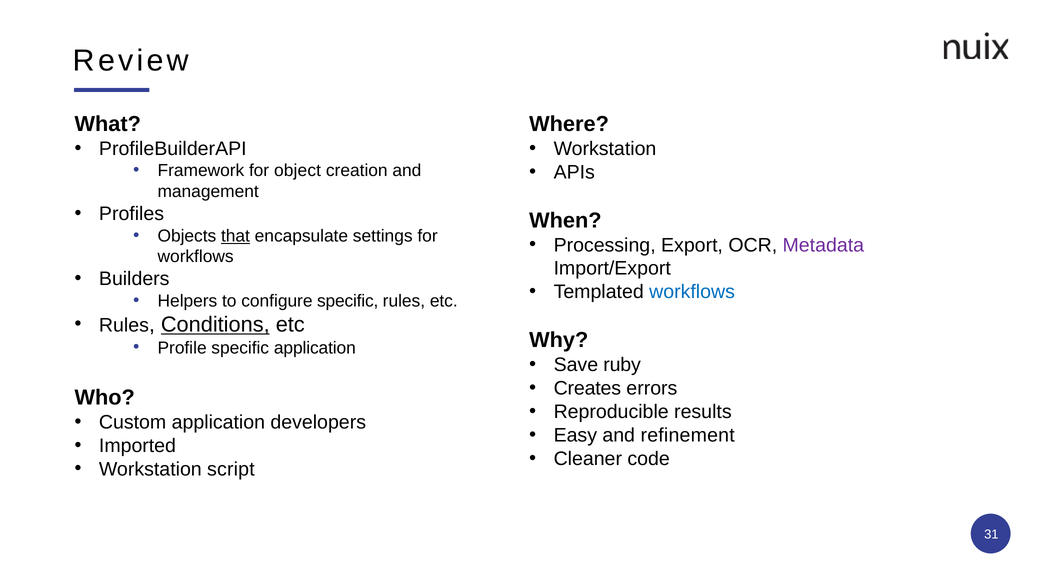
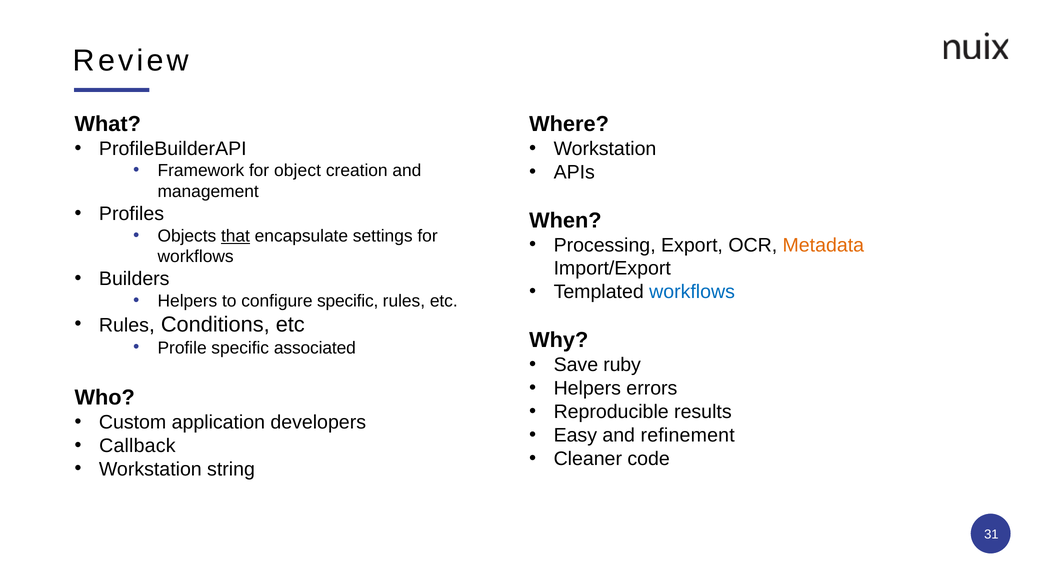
Metadata colour: purple -> orange (823, 245)
Conditions underline: present -> none (215, 325)
specific application: application -> associated (315, 348)
Creates: Creates -> Helpers (587, 389)
Imported: Imported -> Callback (137, 446)
script: script -> string (231, 470)
